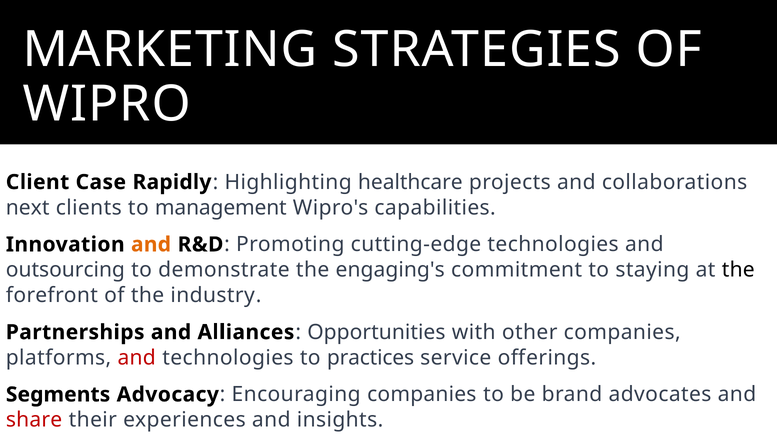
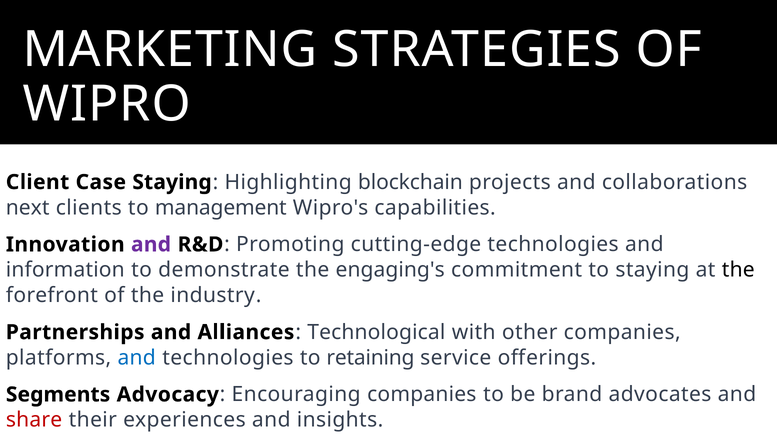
Case Rapidly: Rapidly -> Staying (172, 182)
healthcare: healthcare -> blockchain (410, 182)
and colour: orange -> purple (151, 244)
outsourcing: outsourcing -> information (65, 270)
Opportunities: Opportunities -> Technological (376, 332)
and colour: red -> blue (137, 358)
practices: practices -> retaining (371, 358)
